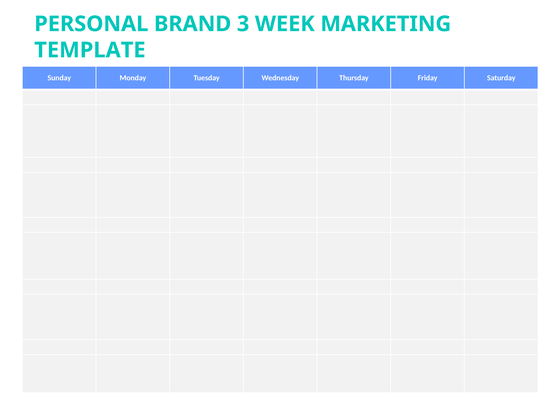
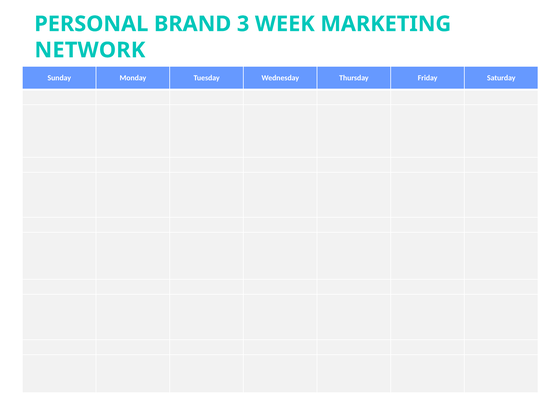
TEMPLATE: TEMPLATE -> NETWORK (90, 50)
